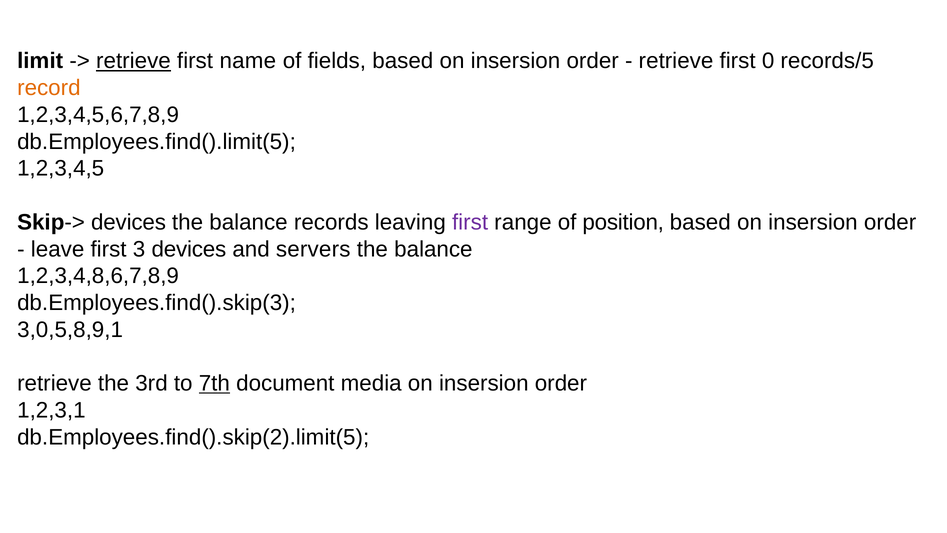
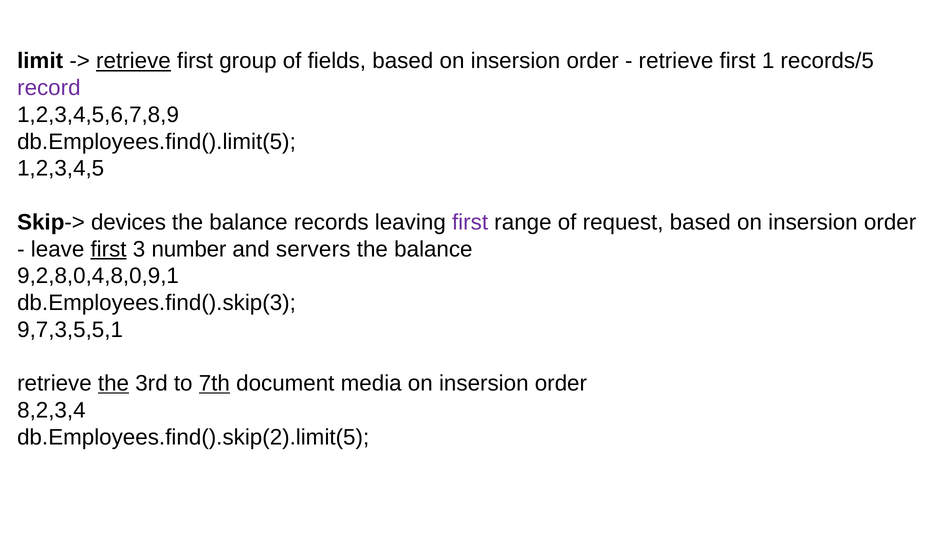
name: name -> group (248, 61)
0: 0 -> 1 (768, 61)
record colour: orange -> purple (49, 88)
position: position -> request (623, 222)
first underline: none -> present (109, 249)
3 devices: devices -> number (189, 249)
1,2,3,4,8,6,7,8,9: 1,2,3,4,8,6,7,8,9 -> 9,2,8,0,4,8,0,9,1 (98, 276)
3,0,5,8,9,1: 3,0,5,8,9,1 -> 9,7,3,5,5,1 (70, 330)
the underline: none -> present (113, 383)
1,2,3,1: 1,2,3,1 -> 8,2,3,4 (51, 410)
